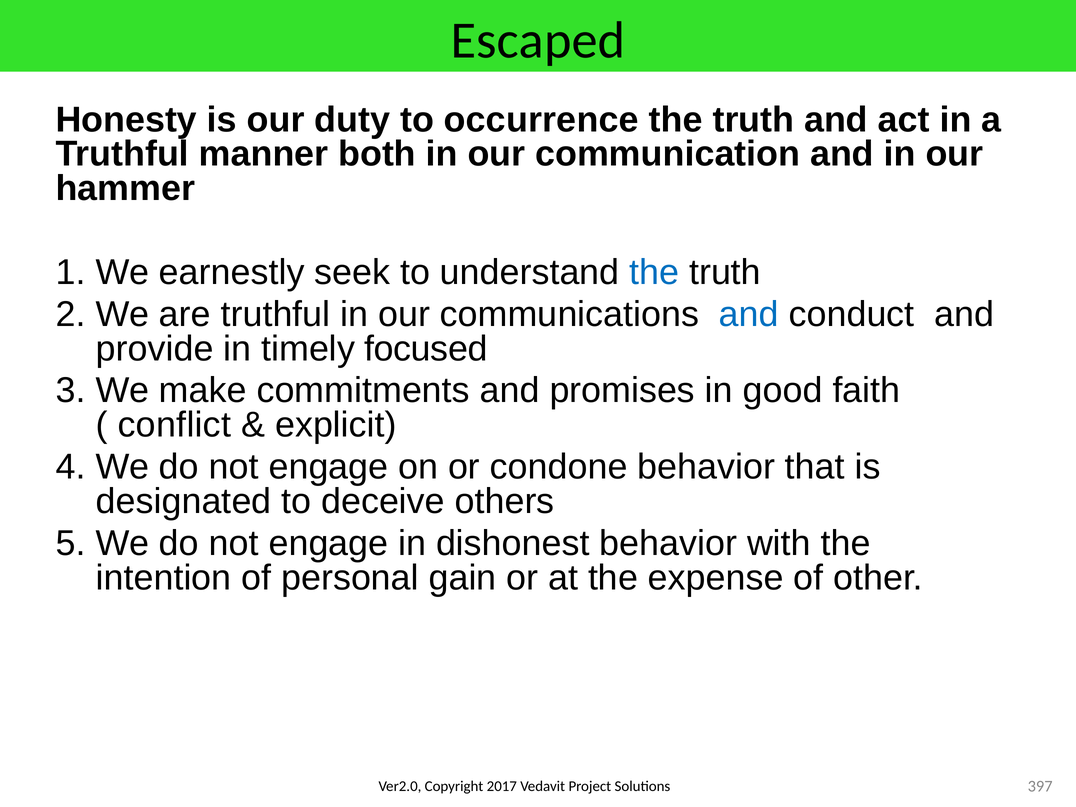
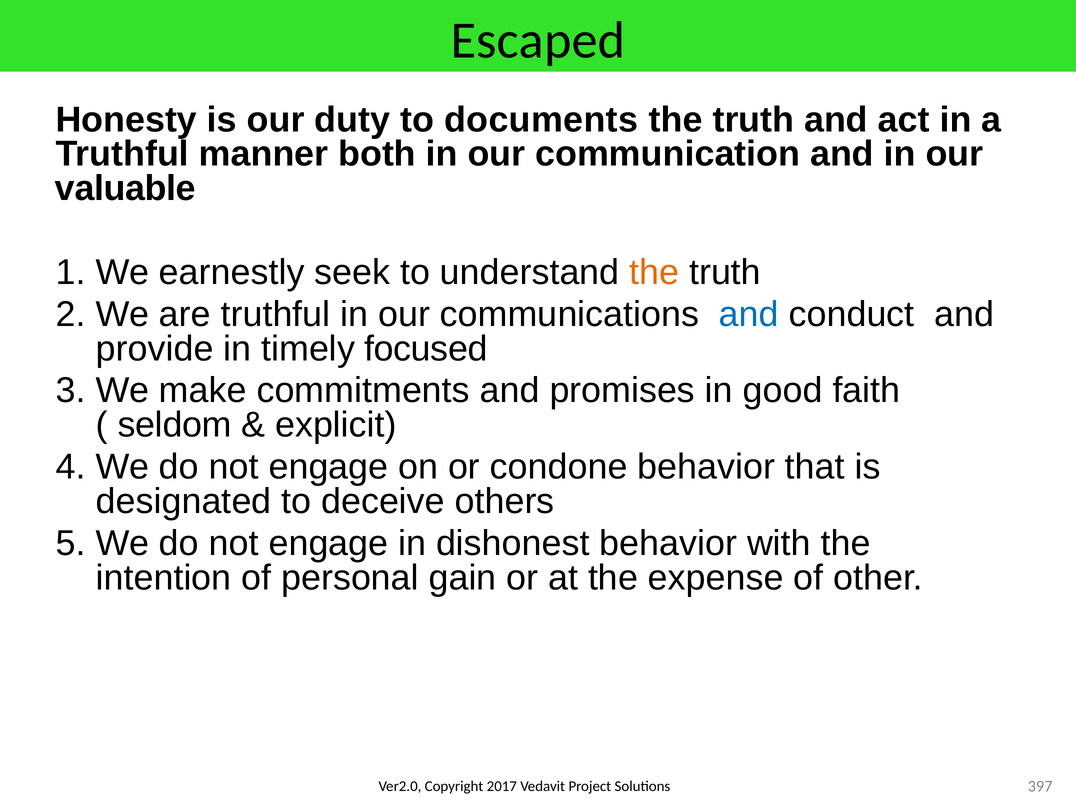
occurrence: occurrence -> documents (541, 120)
hammer: hammer -> valuable (125, 189)
the colour: blue -> orange (654, 272)
conflict: conflict -> seldom (175, 425)
